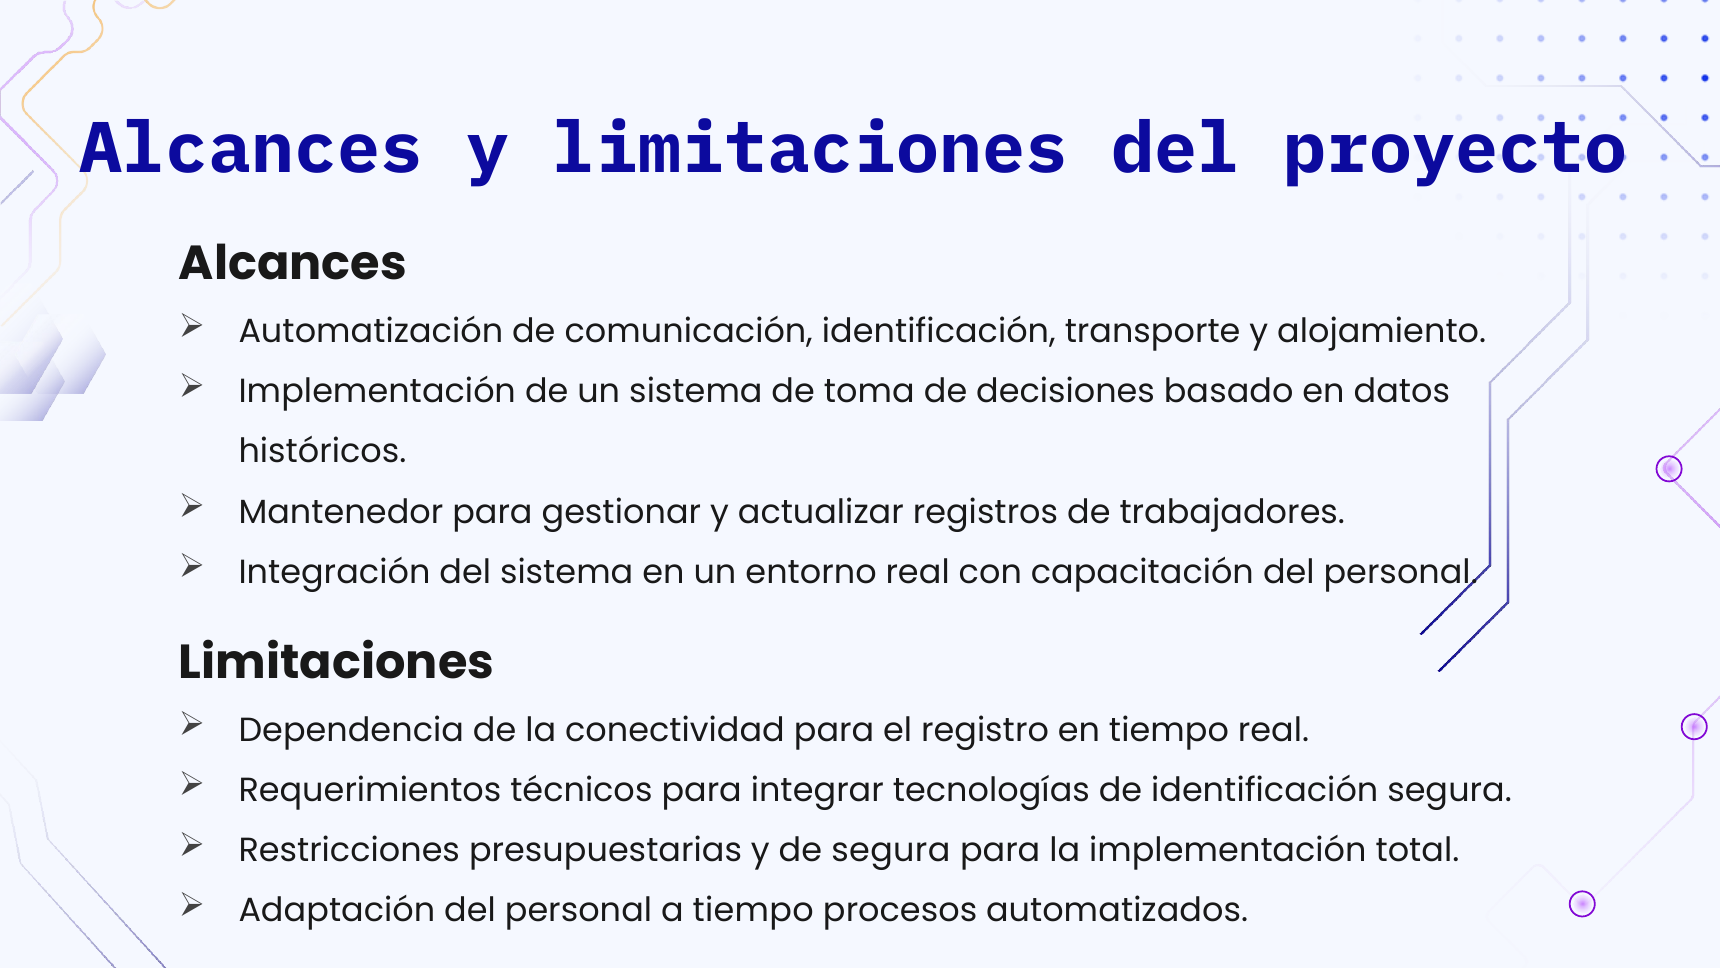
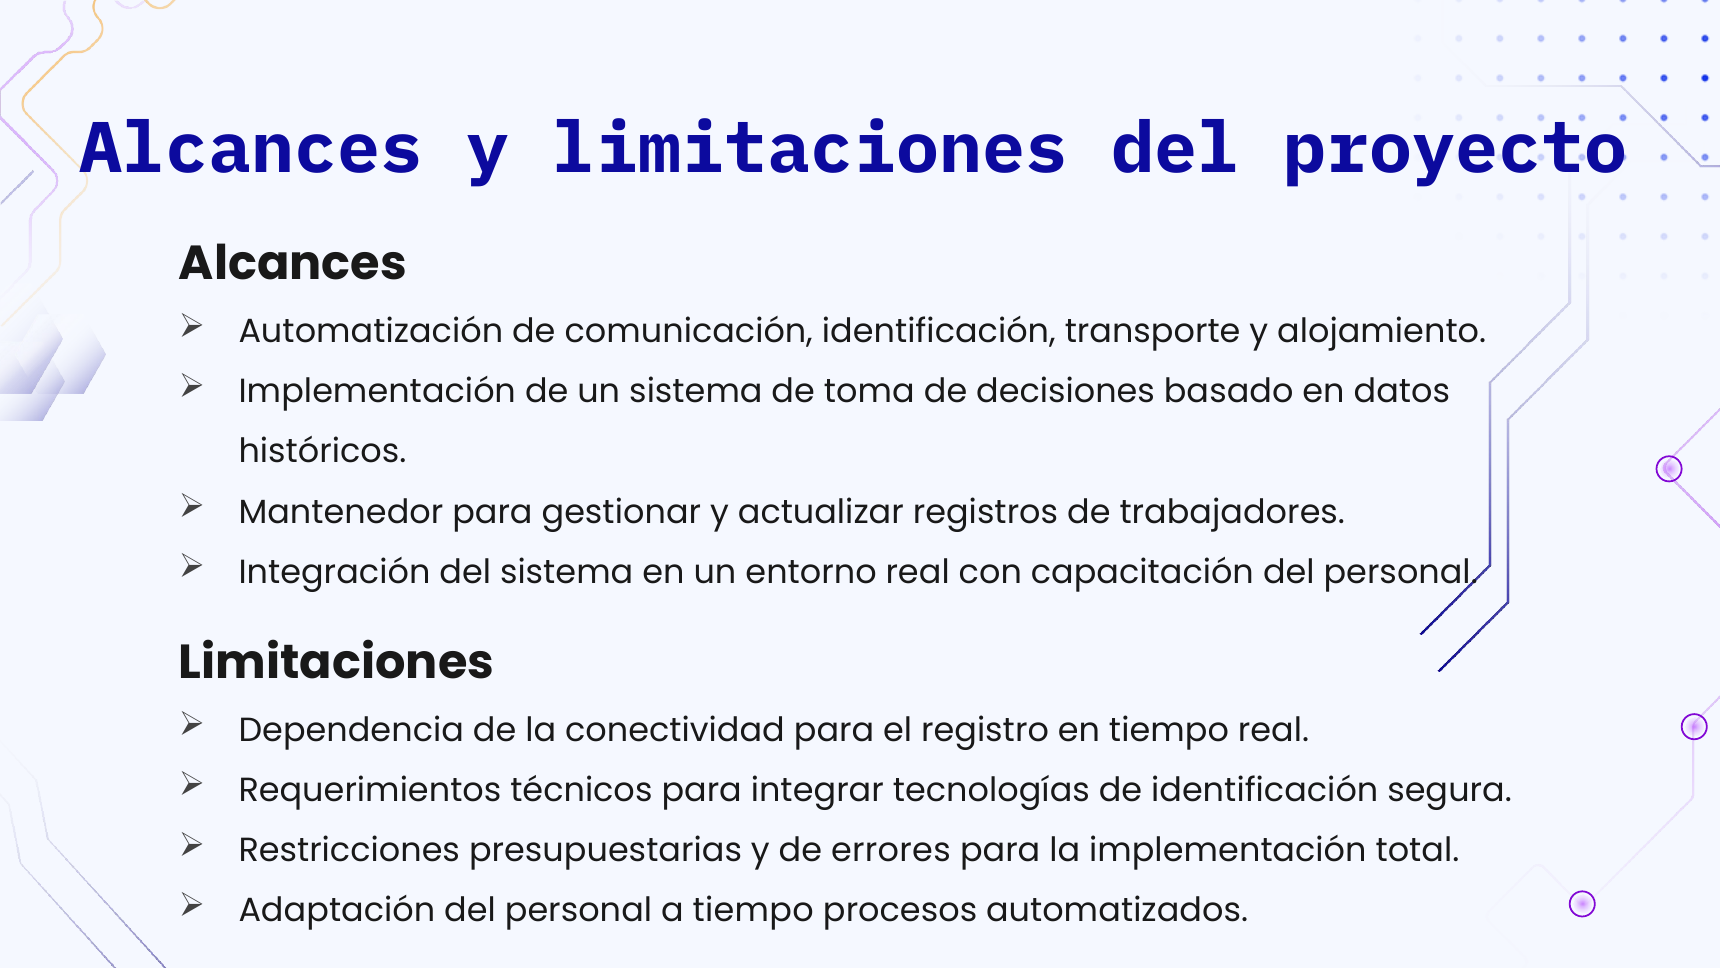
de segura: segura -> errores (891, 850)
